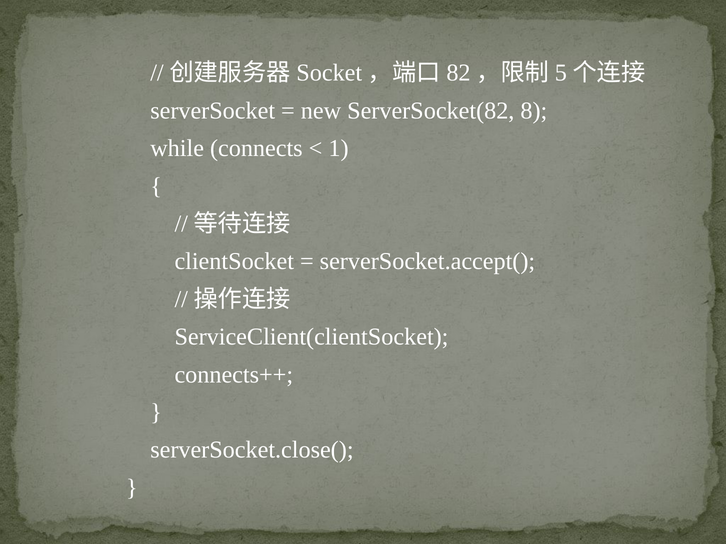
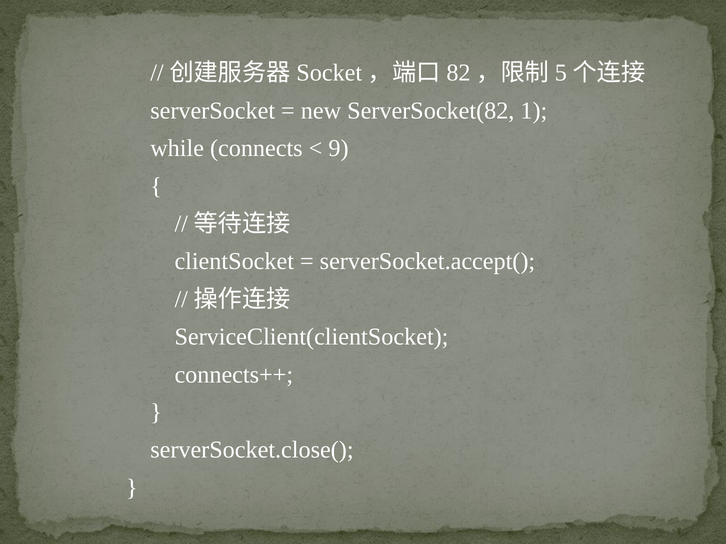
8: 8 -> 1 (534, 111)
1: 1 -> 9 (339, 149)
